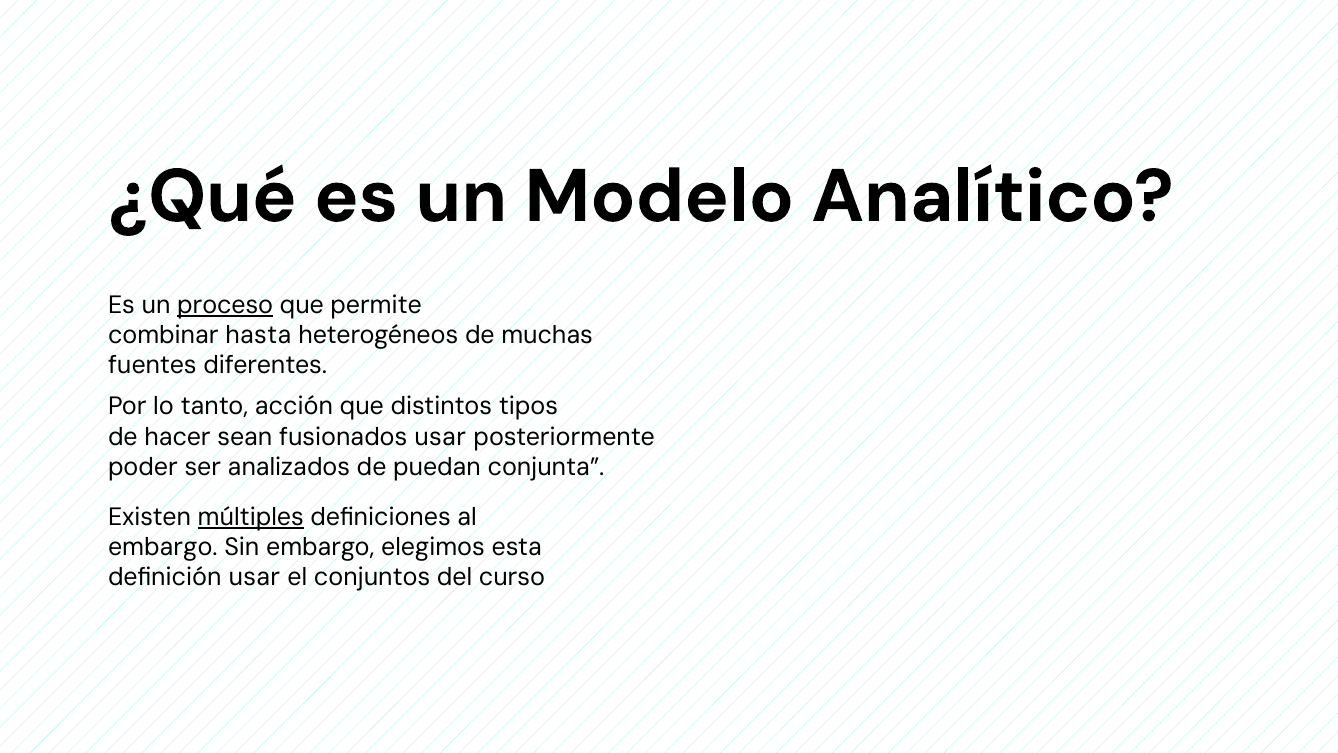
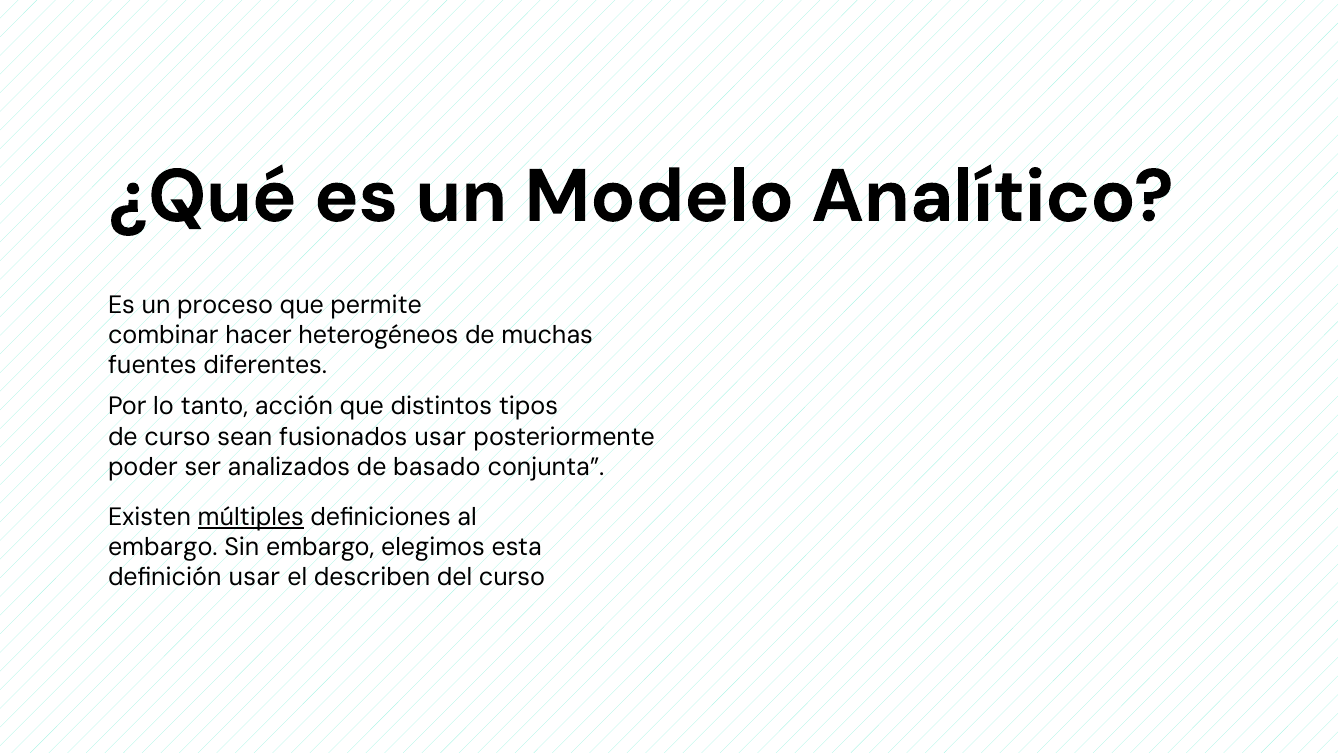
proceso underline: present -> none (225, 305)
hasta: hasta -> hacer (259, 335)
de hacer: hacer -> curso (178, 437)
puedan: puedan -> basado (437, 467)
conjuntos: conjuntos -> describen (372, 577)
